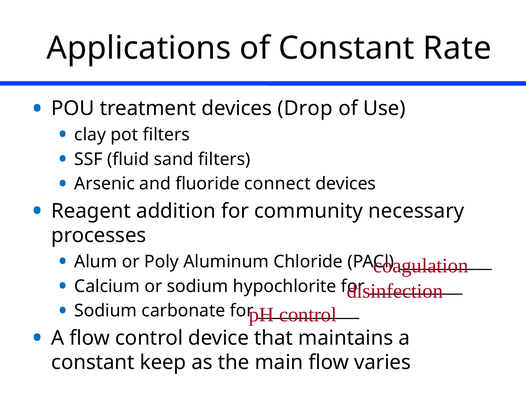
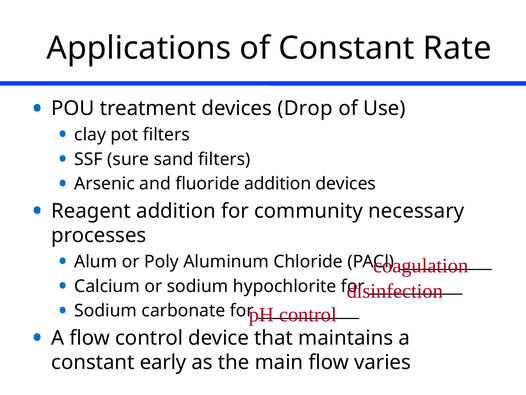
fluid: fluid -> sure (128, 159)
fluoride connect: connect -> addition (278, 184)
keep: keep -> early (163, 362)
